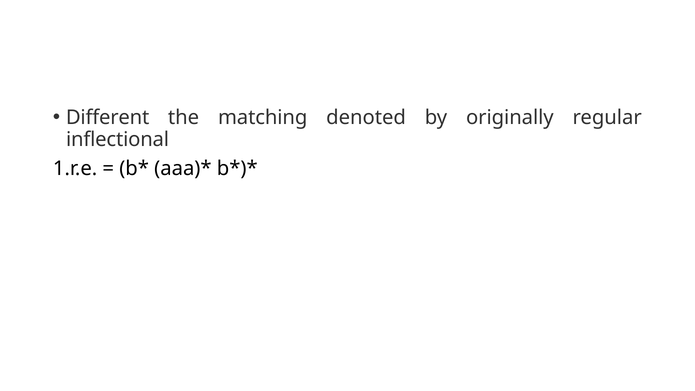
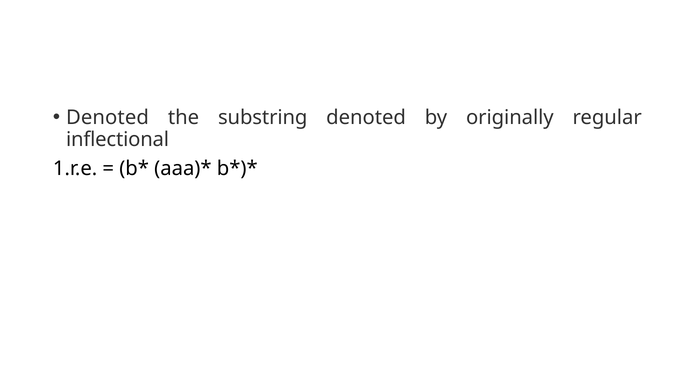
Different: Different -> Denoted (107, 118)
matching: matching -> substring (263, 118)
